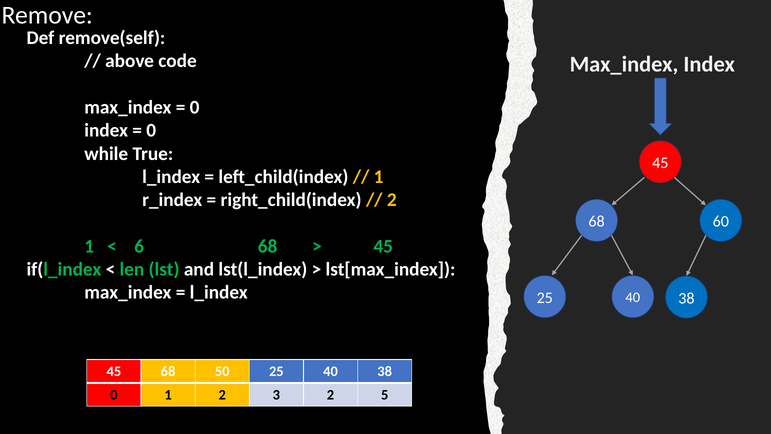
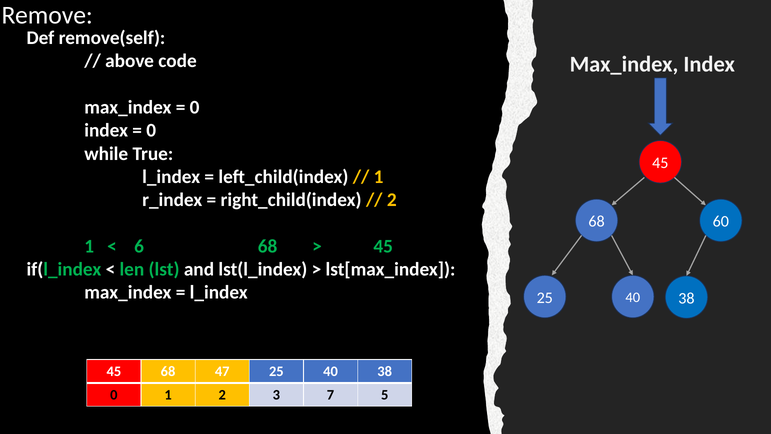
50: 50 -> 47 (222, 371)
3 2: 2 -> 7 (331, 395)
